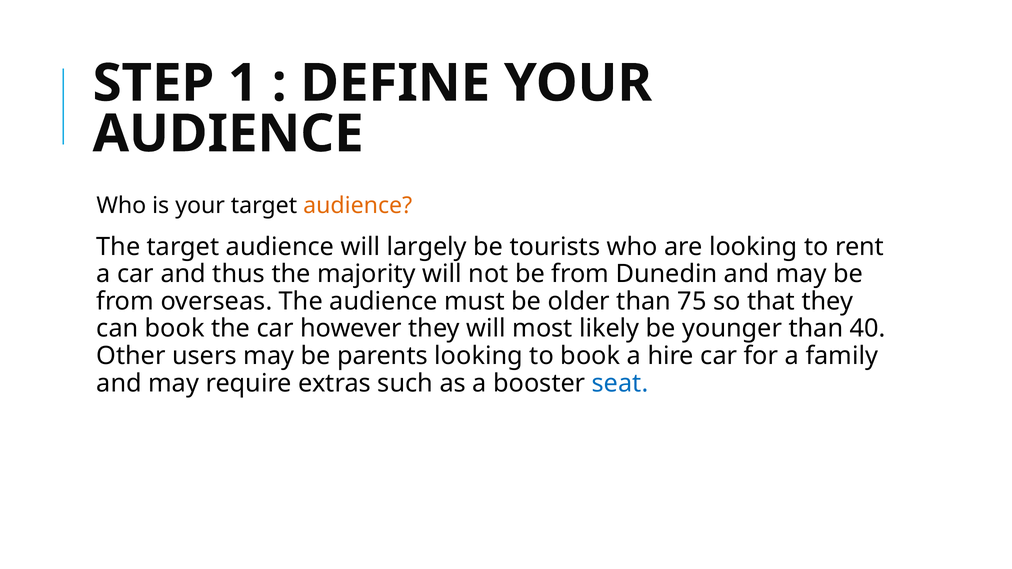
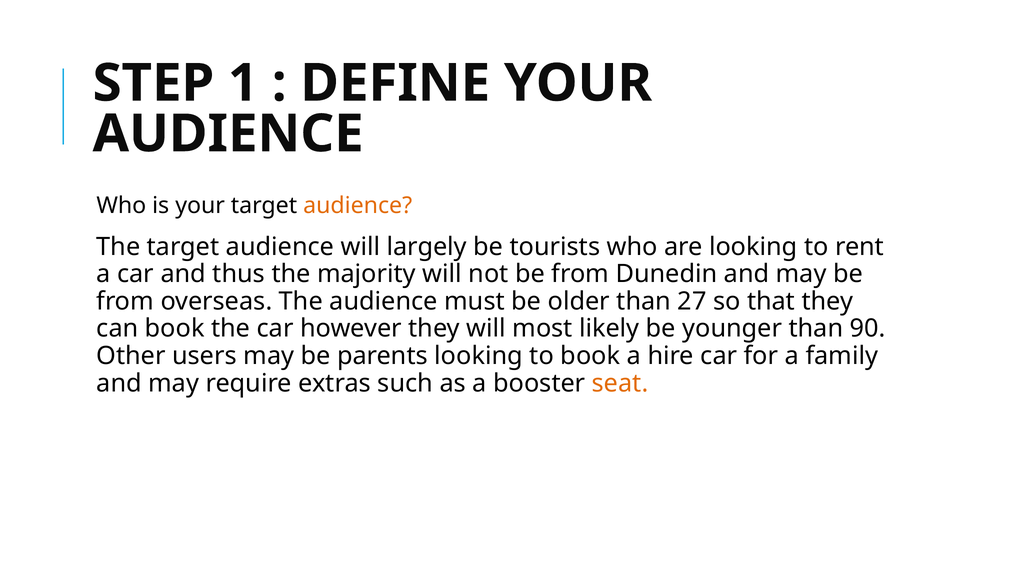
75: 75 -> 27 (692, 301)
40: 40 -> 90 (868, 329)
seat colour: blue -> orange (620, 383)
